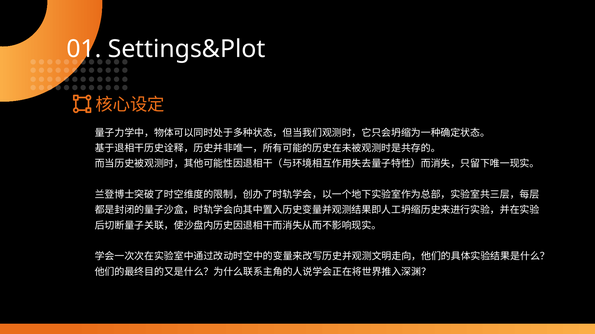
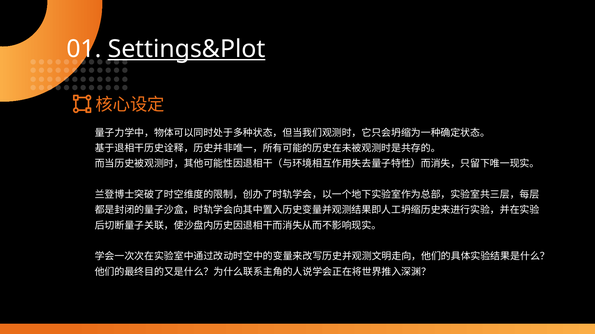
Settings&Plot underline: none -> present (187, 49)
